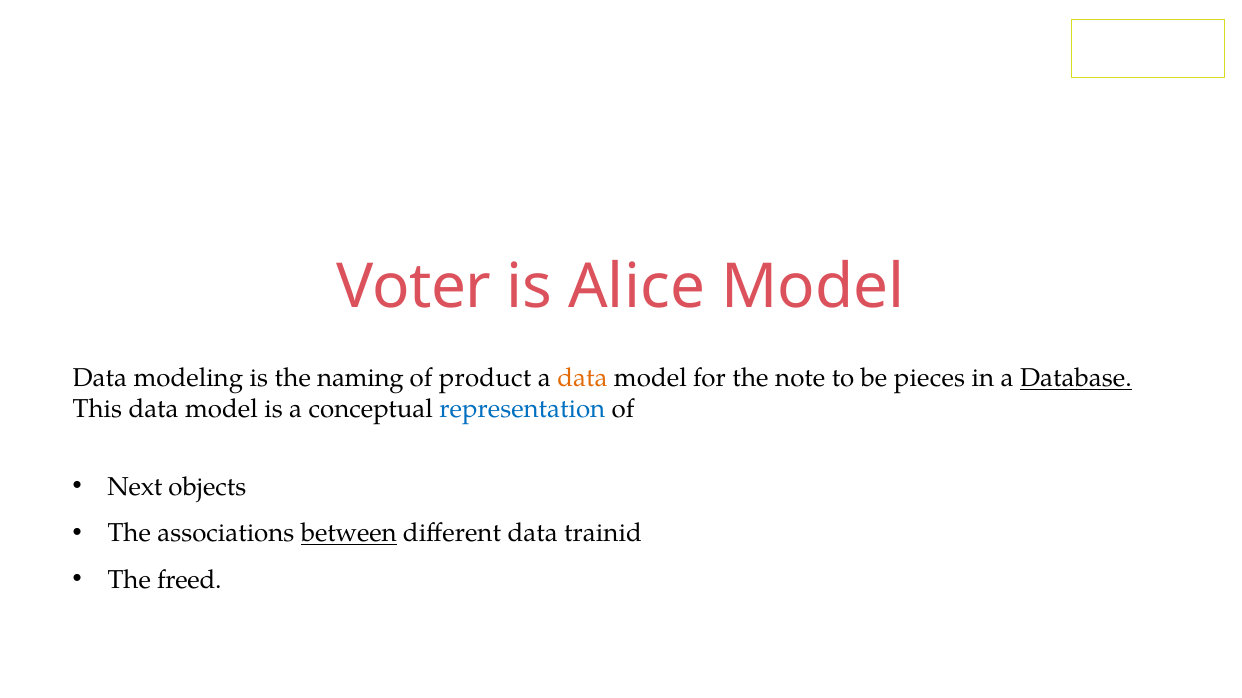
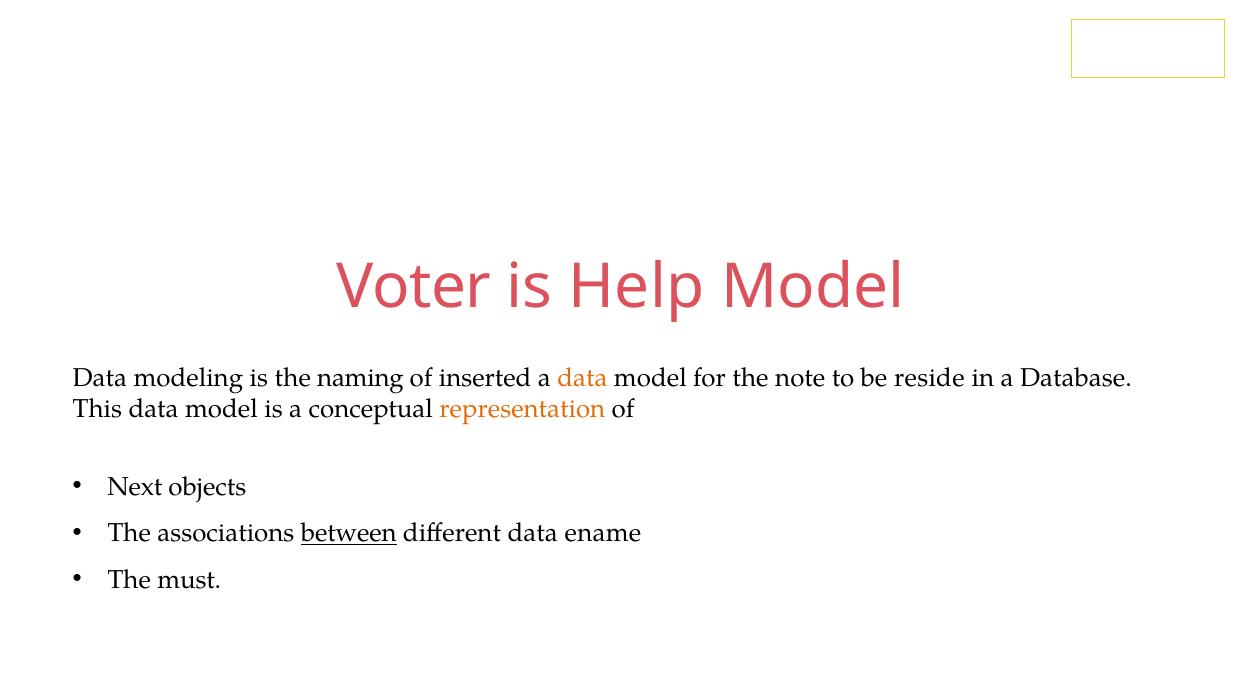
Alice: Alice -> Help (637, 287)
product: product -> inserted (485, 379)
pieces: pieces -> reside (929, 379)
Database underline: present -> none (1076, 379)
representation colour: blue -> orange (522, 410)
trainid: trainid -> ename (603, 534)
freed: freed -> must (189, 580)
